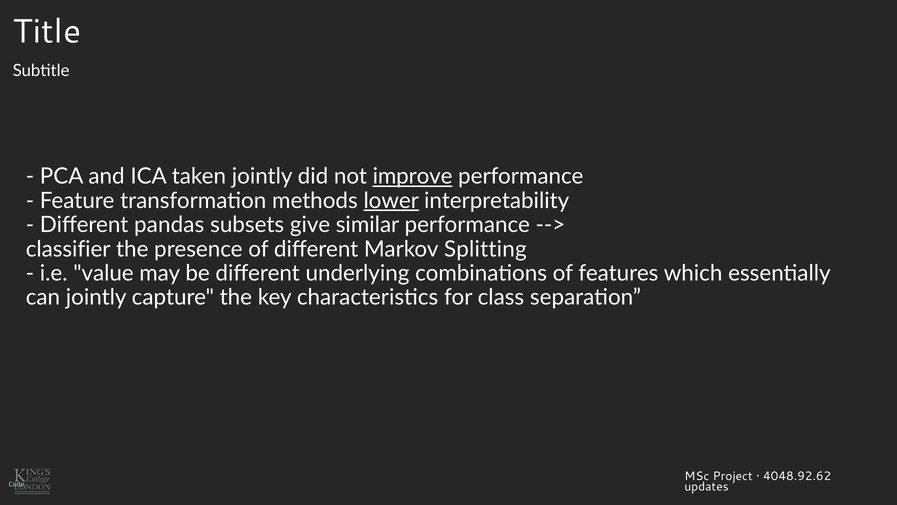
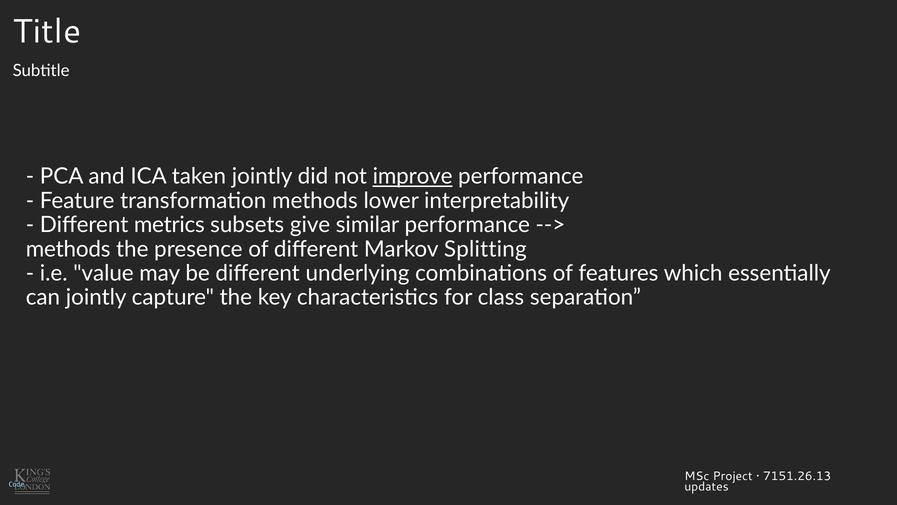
lower underline: present -> none (391, 200)
pandas: pandas -> metrics (169, 225)
classifier: classifier -> methods (68, 249)
4048.92.62: 4048.92.62 -> 7151.26.13 (797, 476)
